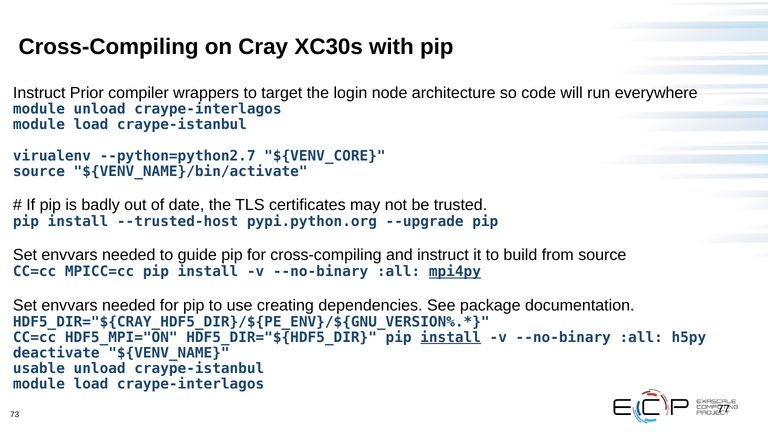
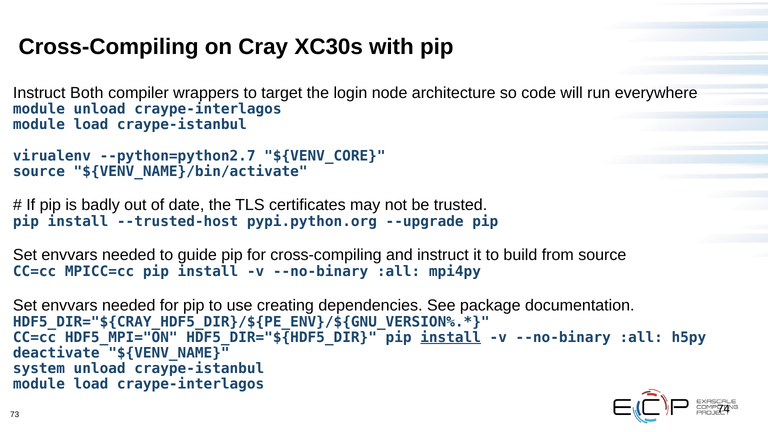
Prior: Prior -> Both (87, 93)
mpi4py underline: present -> none (455, 272)
usable: usable -> system (39, 369)
77: 77 -> 74 (724, 409)
